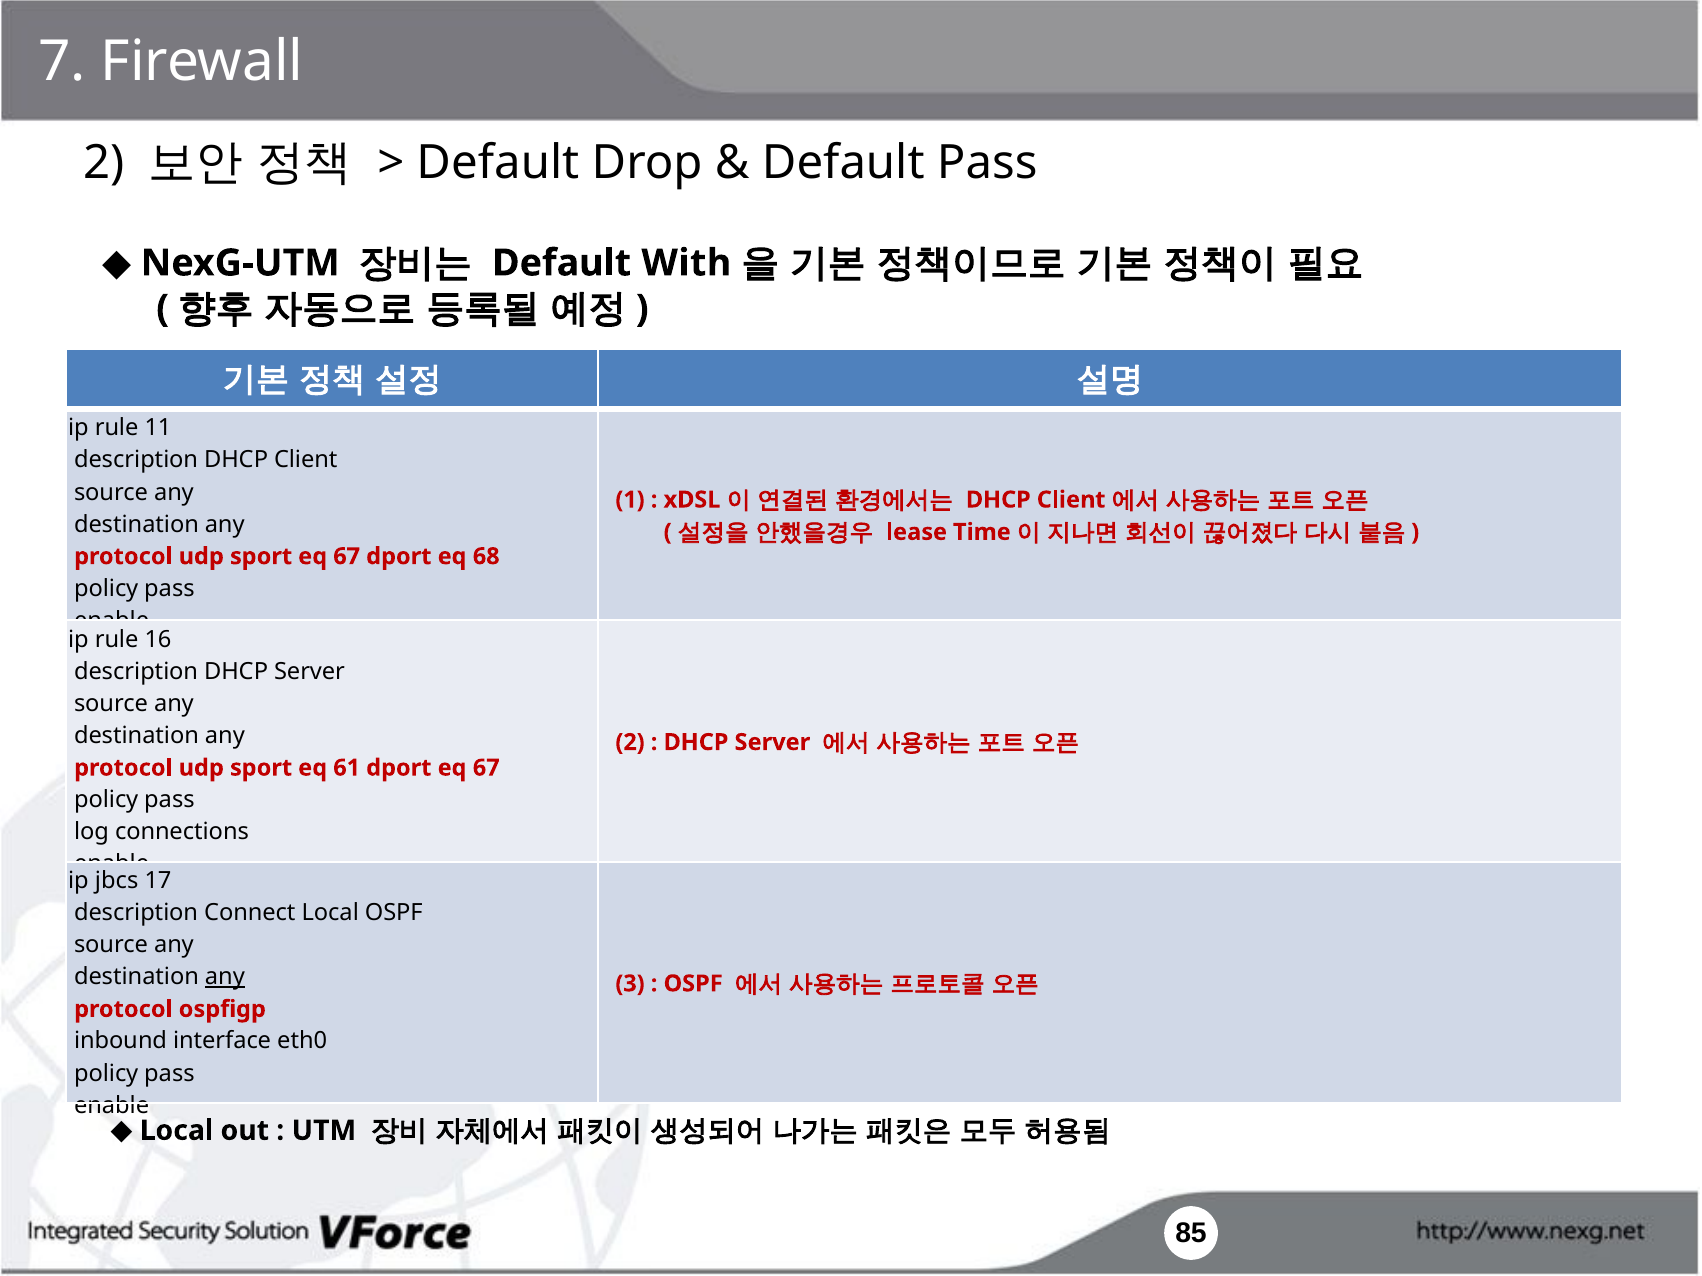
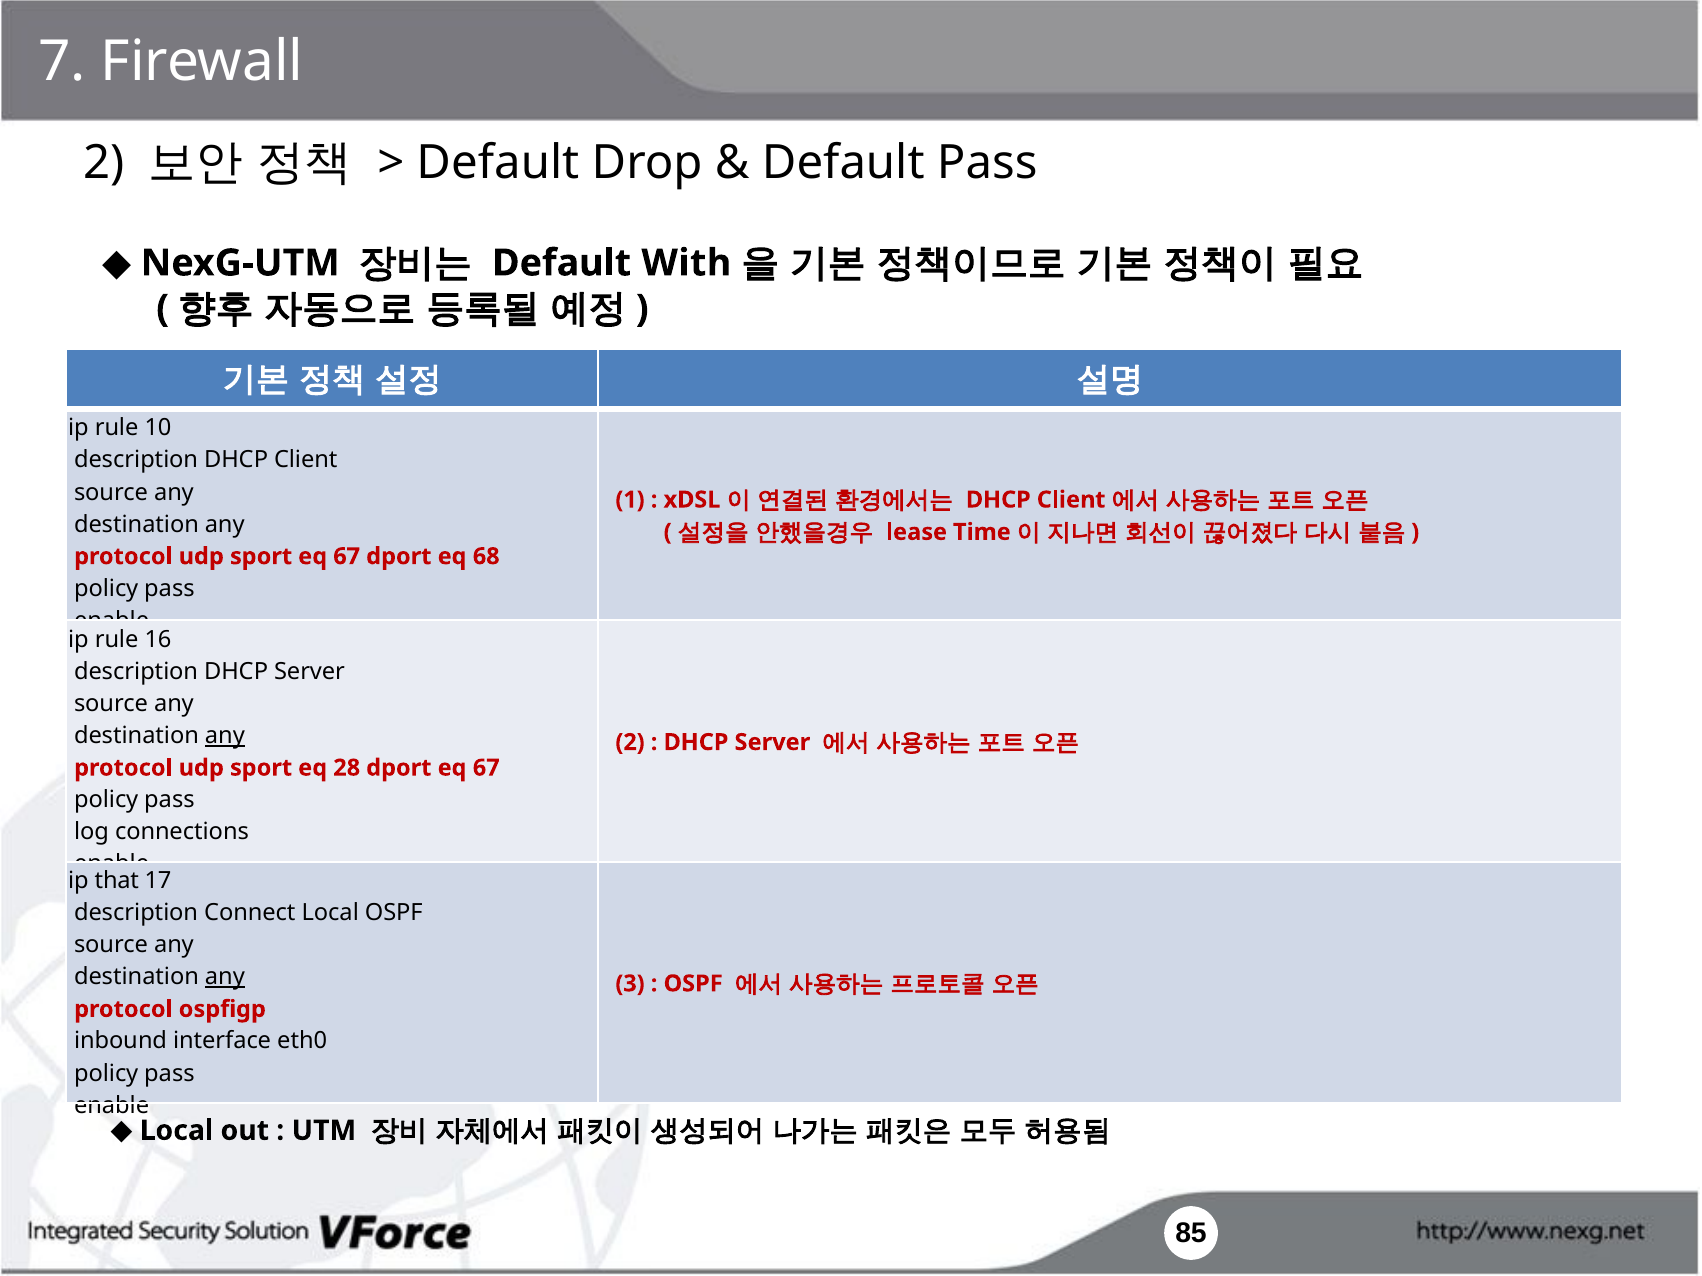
11: 11 -> 10 (158, 428)
any underline: none -> present (225, 736)
61: 61 -> 28 (347, 768)
jbcs: jbcs -> that (117, 881)
